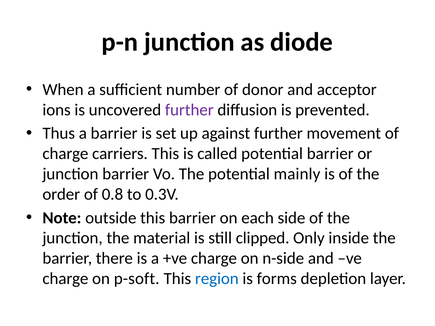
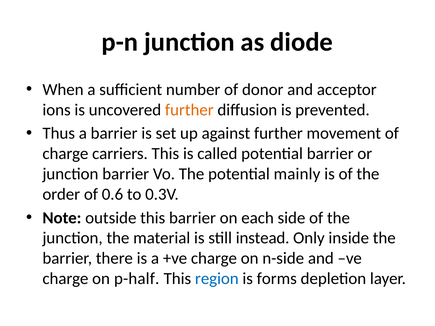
further colour: purple -> orange (189, 110)
0.8: 0.8 -> 0.6 (112, 194)
clipped: clipped -> instead (263, 238)
p-soft: p-soft -> p-half (137, 279)
